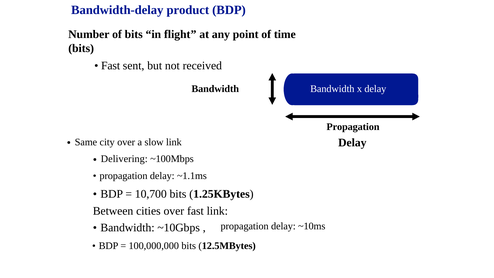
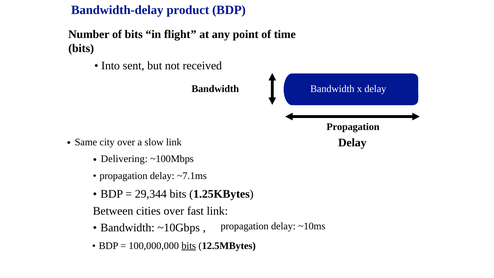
Fast: Fast -> Into (111, 66)
~1.1ms: ~1.1ms -> ~7.1ms (192, 176)
10,700: 10,700 -> 29,344 (151, 194)
bits underline: none -> present (189, 246)
